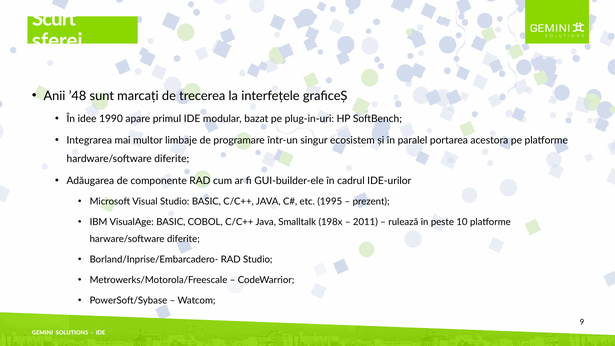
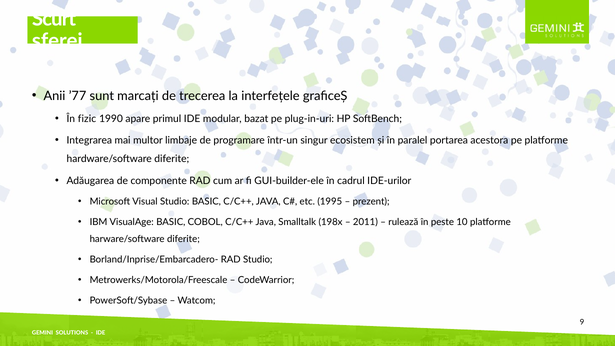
’48: ’48 -> ’77 (78, 96)
idee: idee -> fizic (87, 119)
